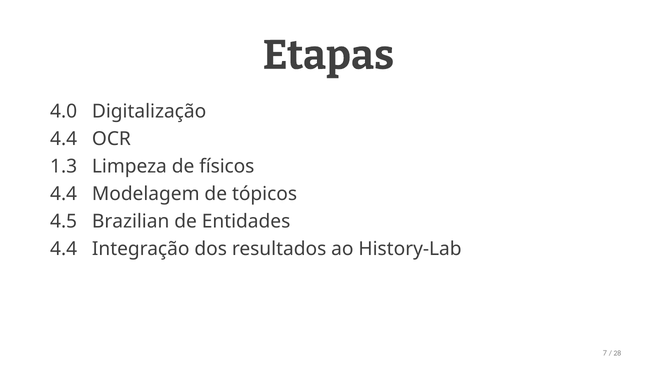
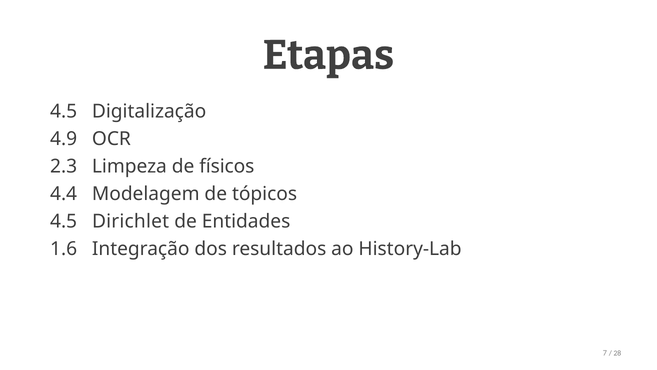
4.0: 4.0 -> 4.5 (64, 111)
4.4: 4.4 -> 4.9 (64, 139)
1.3: 1.3 -> 2.3 (64, 166)
Brazilian: Brazilian -> Dirichlet (131, 221)
4.4: 4.4 -> 1.6 (64, 249)
